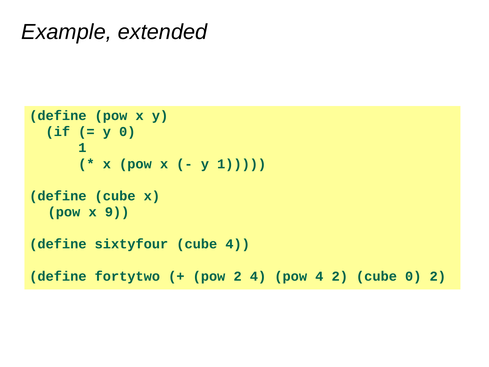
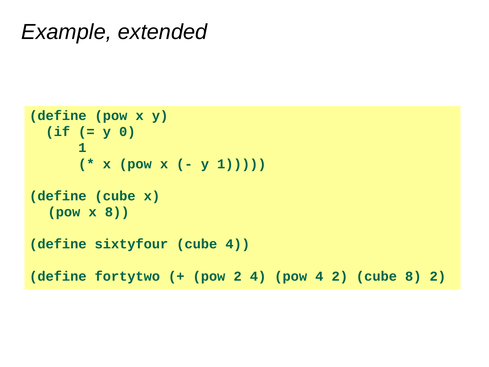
x 9: 9 -> 8 (117, 212)
cube 0: 0 -> 8 (413, 276)
